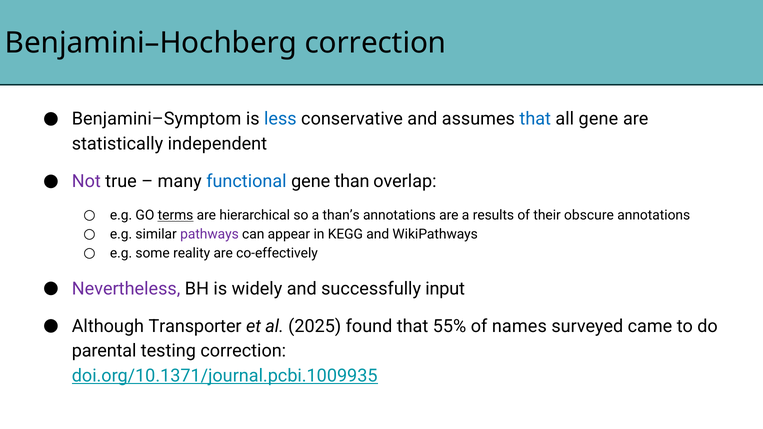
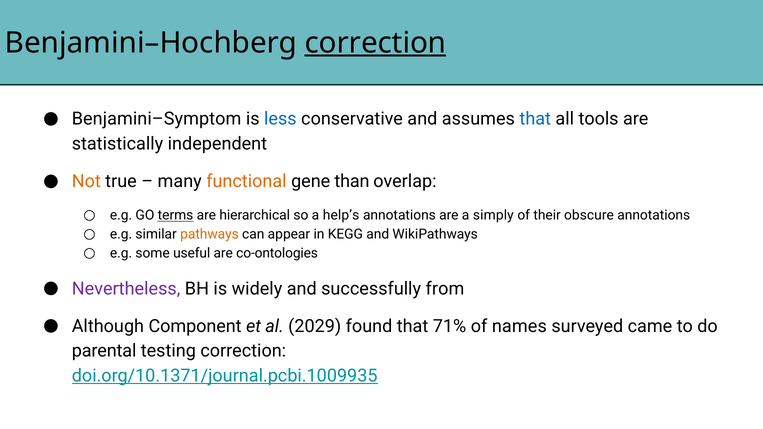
correction underline: none -> present (376, 43)
all gene: gene -> tools (599, 119)
Not colour: purple -> orange (86, 181)
functional colour: blue -> orange (246, 181)
than’s: than’s -> help’s (341, 215)
results: results -> simply (493, 215)
pathways colour: purple -> orange (210, 234)
reality: reality -> useful (192, 253)
co-effectively: co-effectively -> co-ontologies (277, 253)
input: input -> from (445, 289)
Transporter: Transporter -> Component (195, 326)
2025: 2025 -> 2029 (315, 326)
55%: 55% -> 71% (450, 326)
